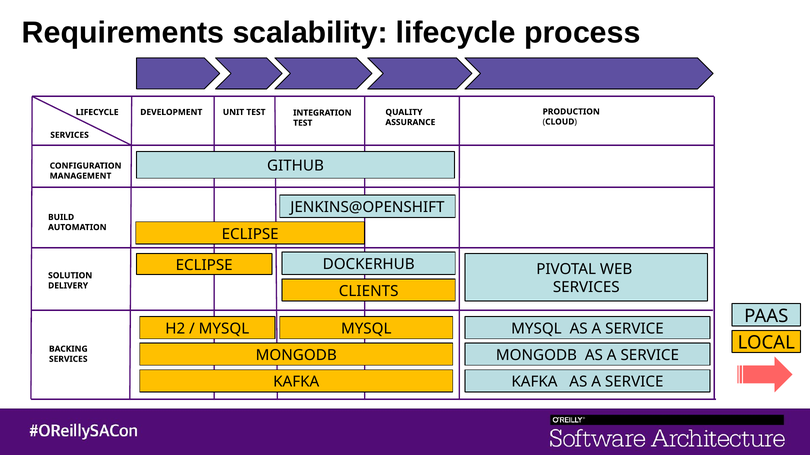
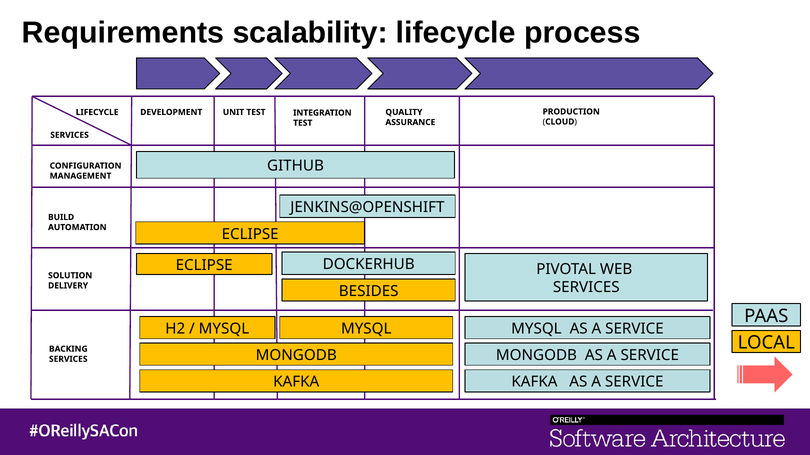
CLIENTS: CLIENTS -> BESIDES (369, 291)
